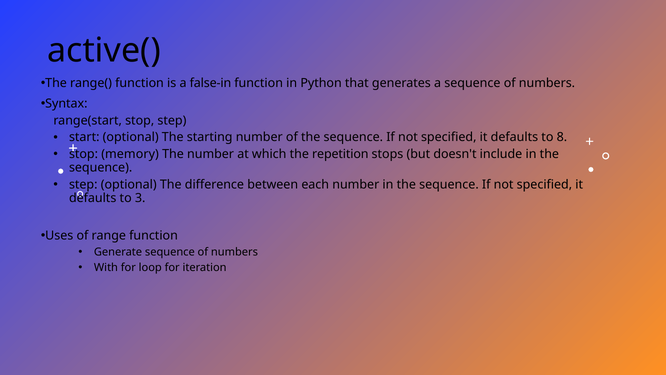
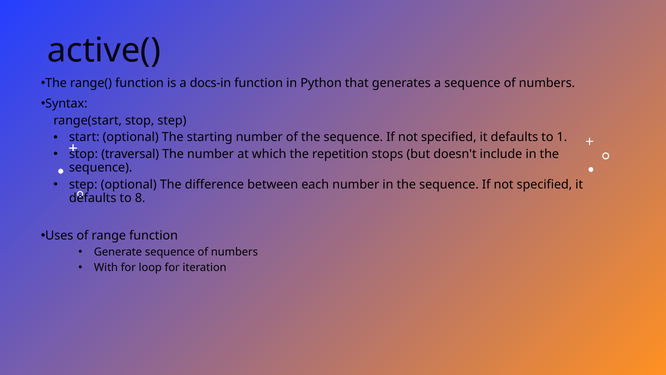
false-in: false-in -> docs-in (210, 83)
8: 8 -> 1 (562, 137)
memory: memory -> traversal (130, 154)
3: 3 -> 8 (140, 198)
